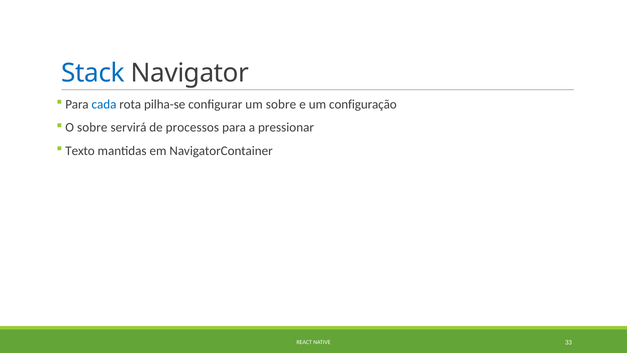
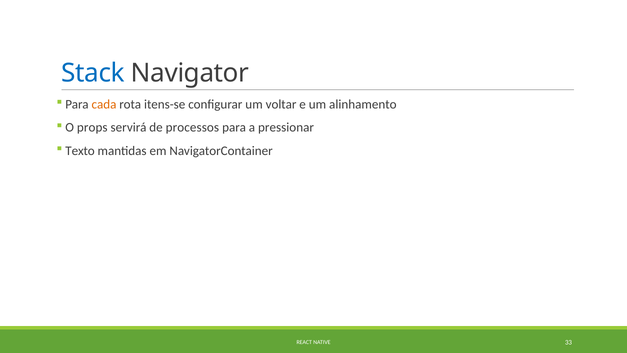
cada colour: blue -> orange (104, 104)
pilha-se: pilha-se -> itens-se (165, 104)
um sobre: sobre -> voltar (281, 104)
configuração: configuração -> alinhamento (363, 104)
O sobre: sobre -> props (92, 128)
